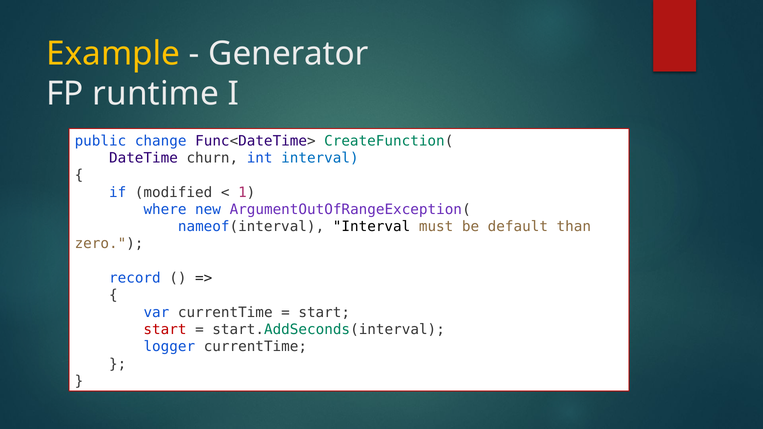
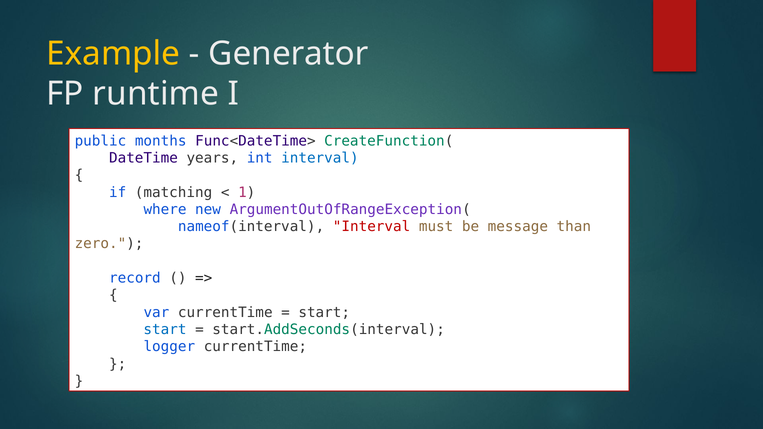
change: change -> months (161, 141)
churn: churn -> years (212, 158)
modified: modified -> matching (174, 192)
Interval colour: black -> red (372, 227)
default: default -> message (518, 227)
start colour: red -> blue (165, 330)
